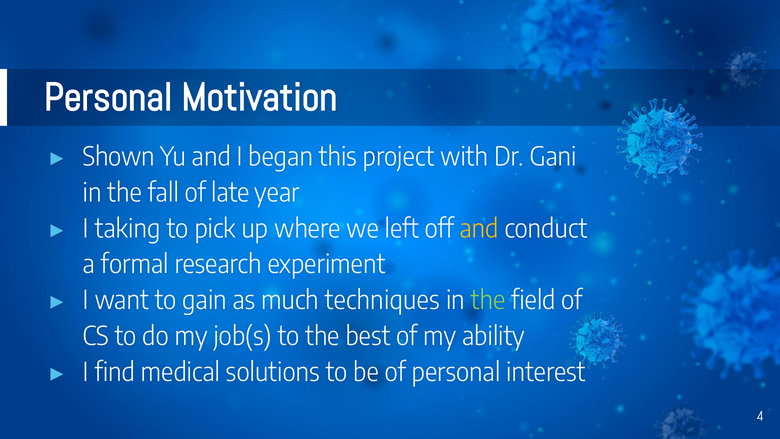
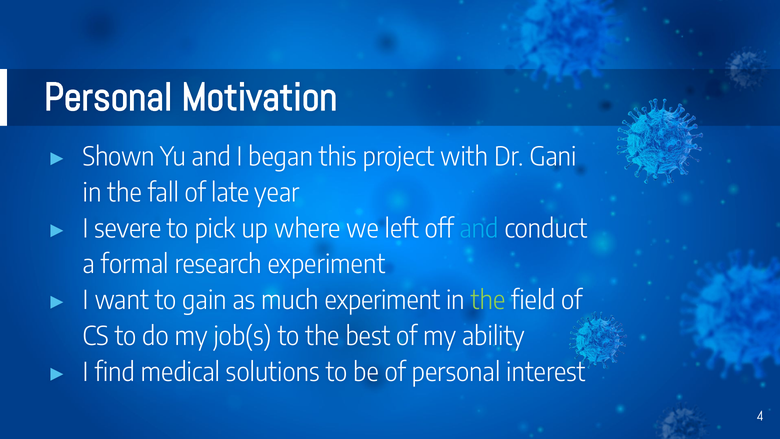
taking: taking -> severe (128, 229)
and colour: yellow -> light blue (479, 229)
much techniques: techniques -> experiment (383, 301)
